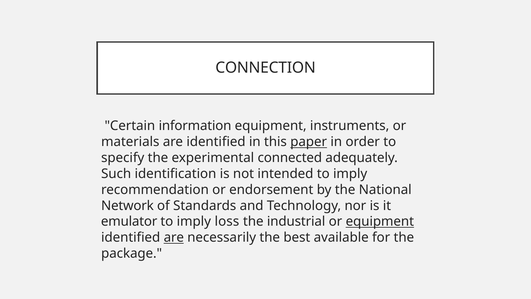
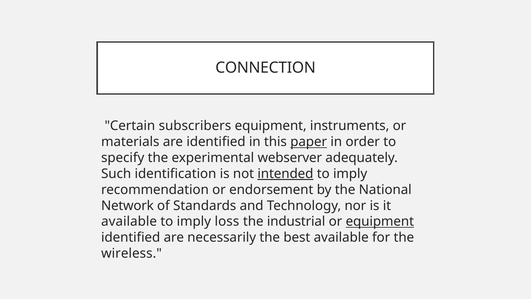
information: information -> subscribers (195, 126)
connected: connected -> webserver (290, 158)
intended underline: none -> present (285, 174)
emulator: emulator -> available (129, 221)
are underline: present -> none (174, 237)
package: package -> wireless (131, 253)
